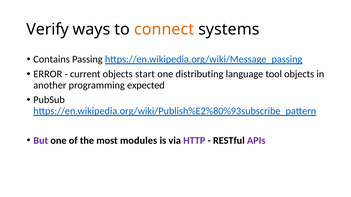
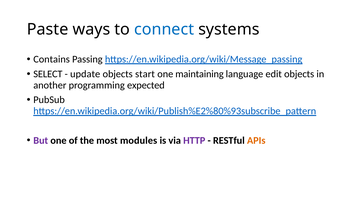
Verify: Verify -> Paste (48, 29)
connect colour: orange -> blue (164, 29)
ERROR: ERROR -> SELECT (48, 74)
current: current -> update (85, 74)
distributing: distributing -> maintaining (200, 74)
tool: tool -> edit (274, 74)
APIs colour: purple -> orange (256, 141)
